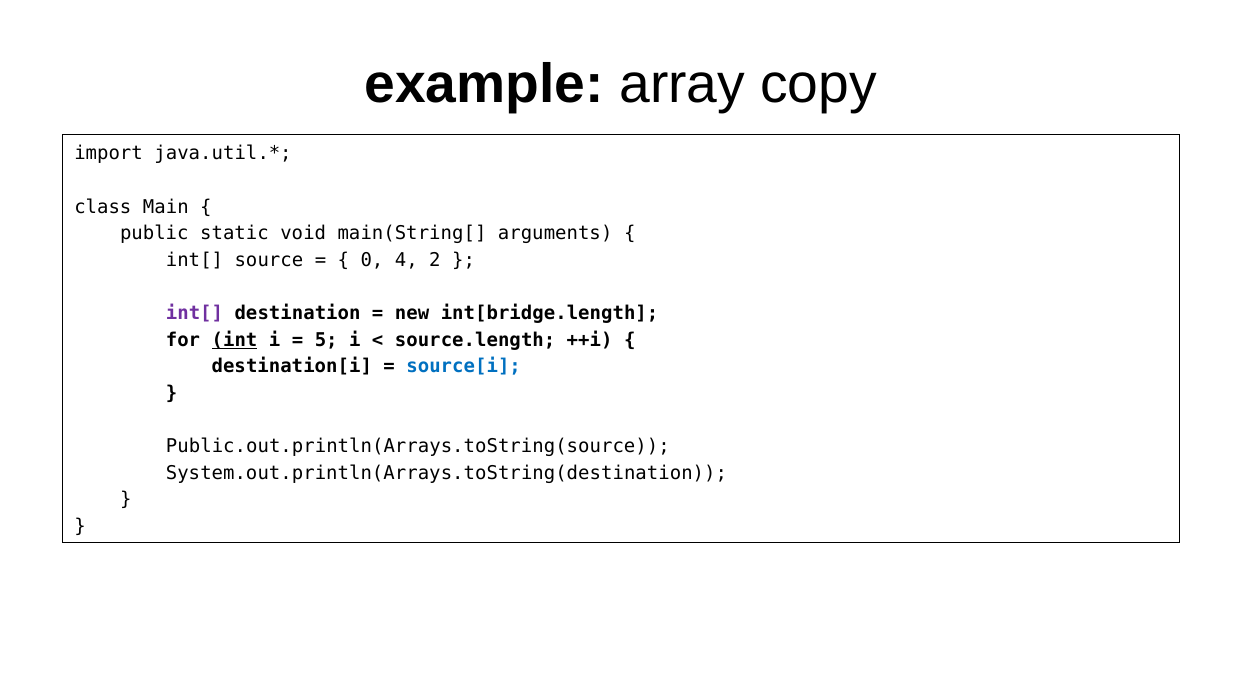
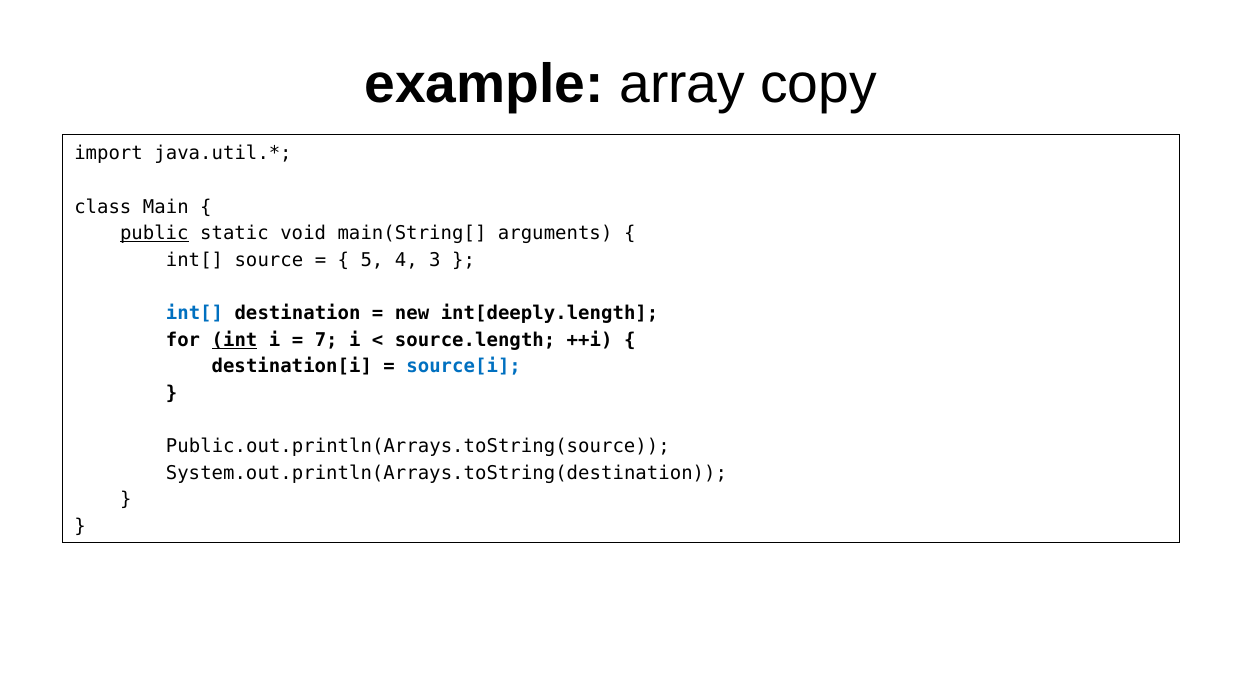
public underline: none -> present (154, 233)
0: 0 -> 5 (372, 260)
2: 2 -> 3 (435, 260)
int[ colour: purple -> blue (195, 313)
int[bridge.length: int[bridge.length -> int[deeply.length (550, 313)
5: 5 -> 7 (326, 340)
